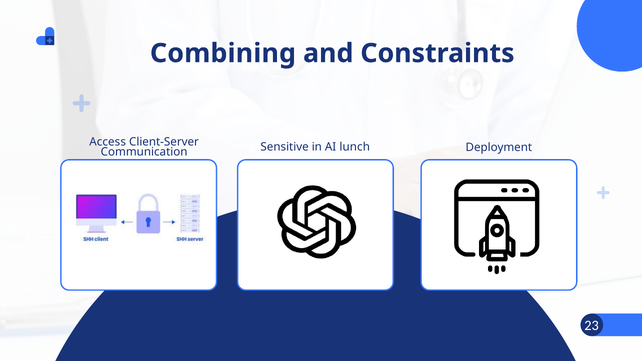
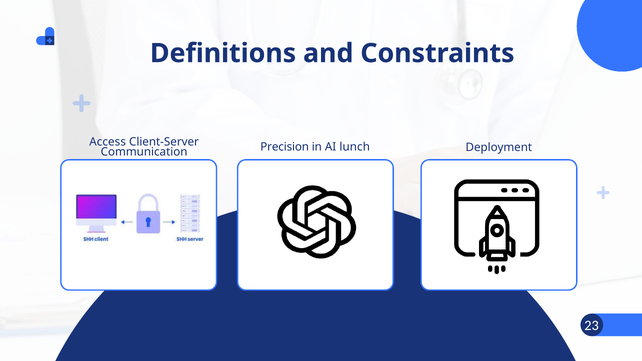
Combining: Combining -> Definitions (223, 53)
Sensitive: Sensitive -> Precision (285, 147)
